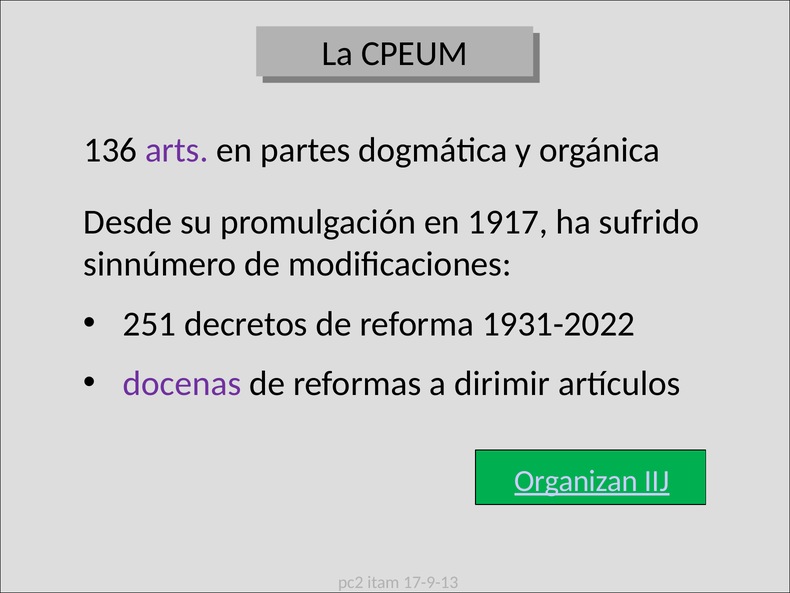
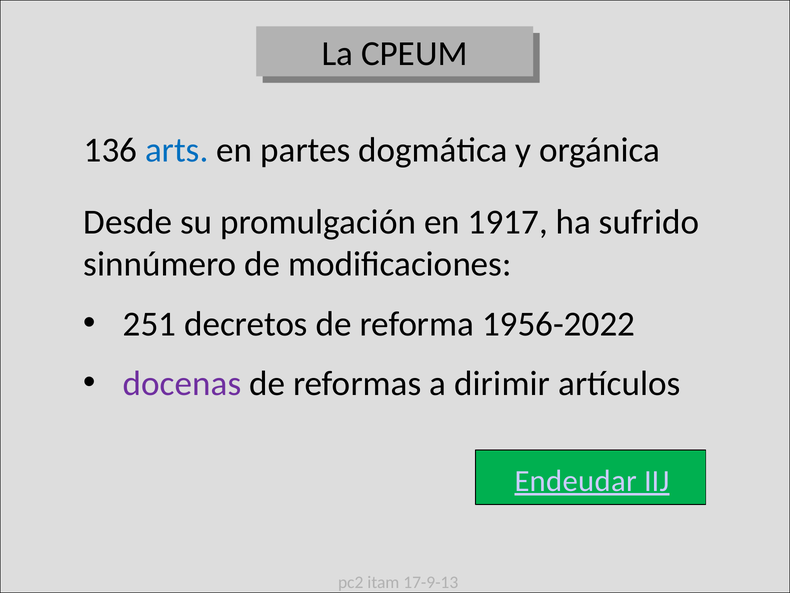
arts colour: purple -> blue (177, 150)
1931-2022: 1931-2022 -> 1956-2022 (559, 324)
Organizan: Organizan -> Endeudar (576, 481)
